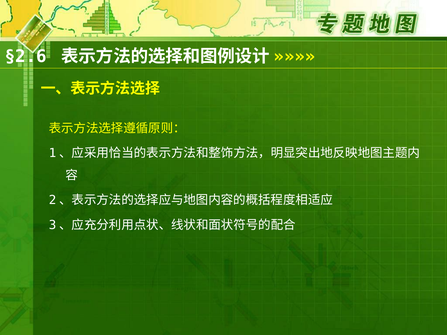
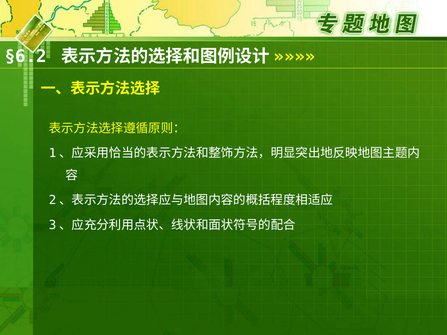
§2.6: §2.6 -> §6.2 (26, 57)
